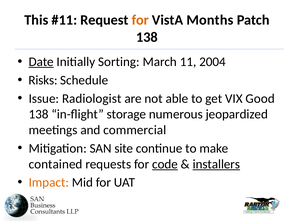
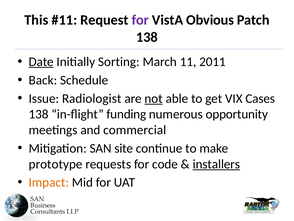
for colour: orange -> purple (140, 20)
Months: Months -> Obvious (210, 20)
2004: 2004 -> 2011 (212, 62)
Risks: Risks -> Back (43, 80)
not underline: none -> present (154, 98)
Good: Good -> Cases (260, 98)
storage: storage -> funding (126, 114)
jeopardized: jeopardized -> opportunity (237, 114)
contained: contained -> prototype (56, 164)
code underline: present -> none (165, 164)
